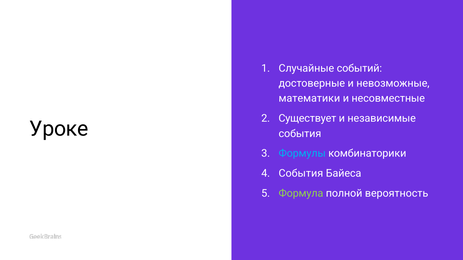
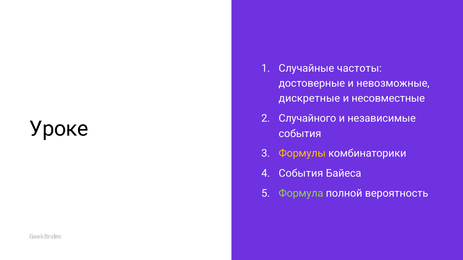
событий: событий -> частоты (359, 68)
математики: математики -> дискретные (309, 99)
Существует: Существует -> Случайного (307, 119)
Формулы colour: light blue -> yellow (302, 154)
